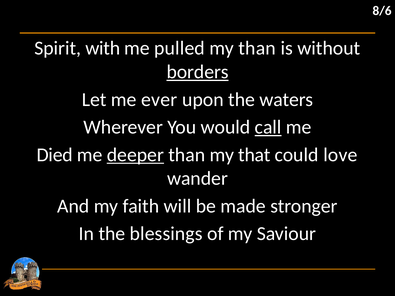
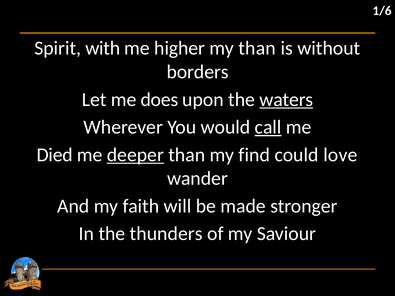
8/6: 8/6 -> 1/6 (382, 11)
pulled: pulled -> higher (180, 48)
borders underline: present -> none (198, 72)
ever: ever -> does (159, 100)
waters underline: none -> present (286, 100)
that: that -> find (254, 155)
blessings: blessings -> thunders (166, 234)
